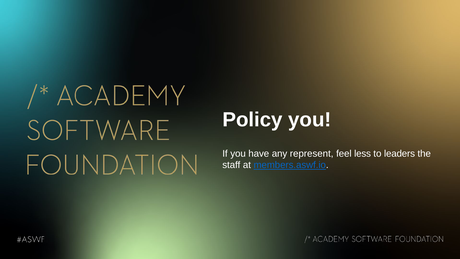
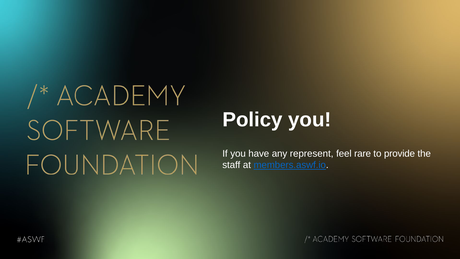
less: less -> rare (363, 153)
leaders: leaders -> provide (400, 153)
